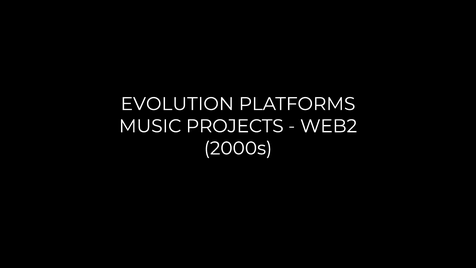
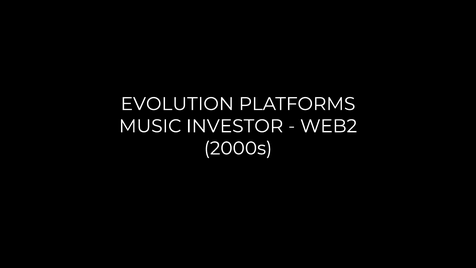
PROJECTS: PROJECTS -> INVESTOR (235, 126)
